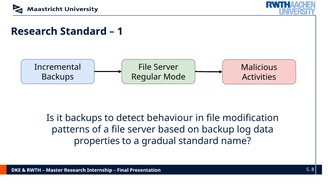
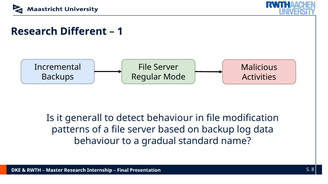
Research Standard: Standard -> Different (83, 31)
it backups: backups -> generall (84, 118)
properties: properties -> behaviour (97, 141)
